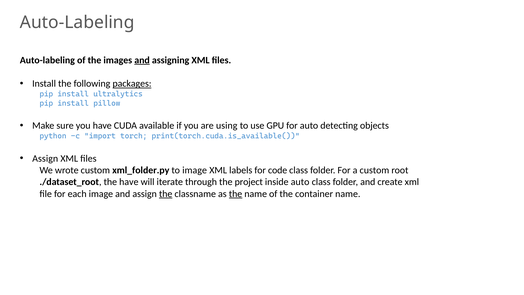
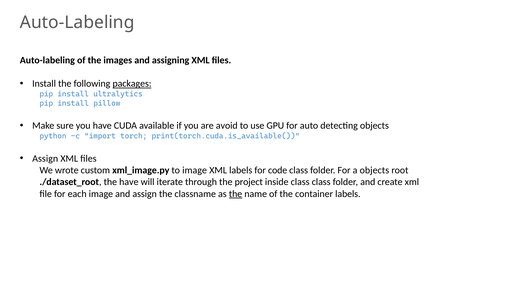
and underline: present -> none (142, 60)
using: using -> avoid (227, 126)
xml_folder.py: xml_folder.py -> xml_image.py (141, 170)
a custom: custom -> objects (374, 170)
inside auto: auto -> class (300, 182)
the underline: present -> none (166, 194)
container name: name -> labels (348, 194)
